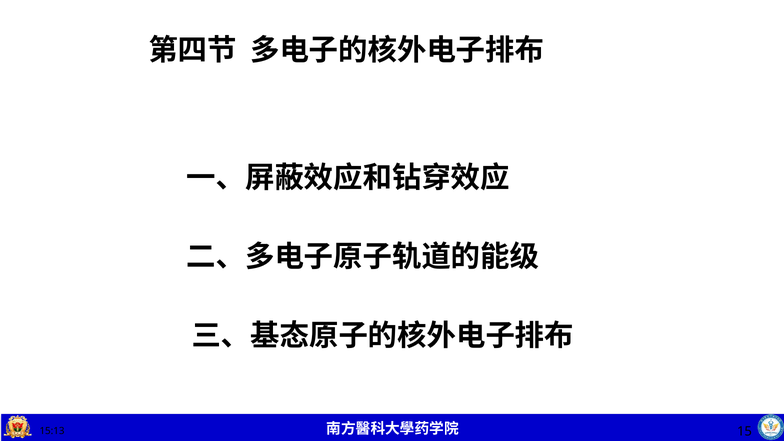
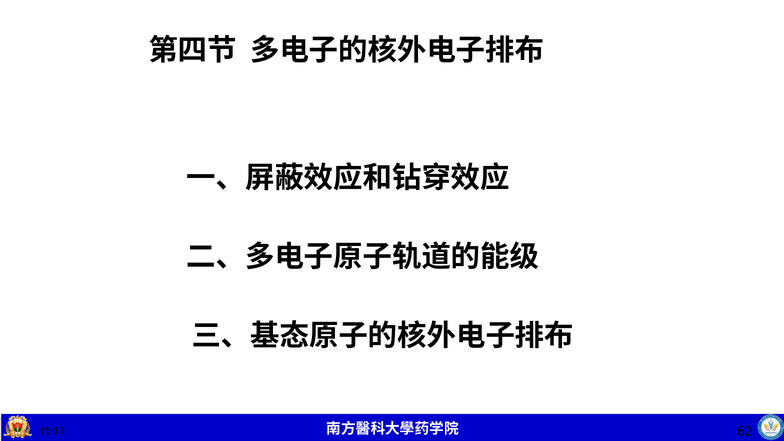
15: 15 -> 62 (744, 431)
